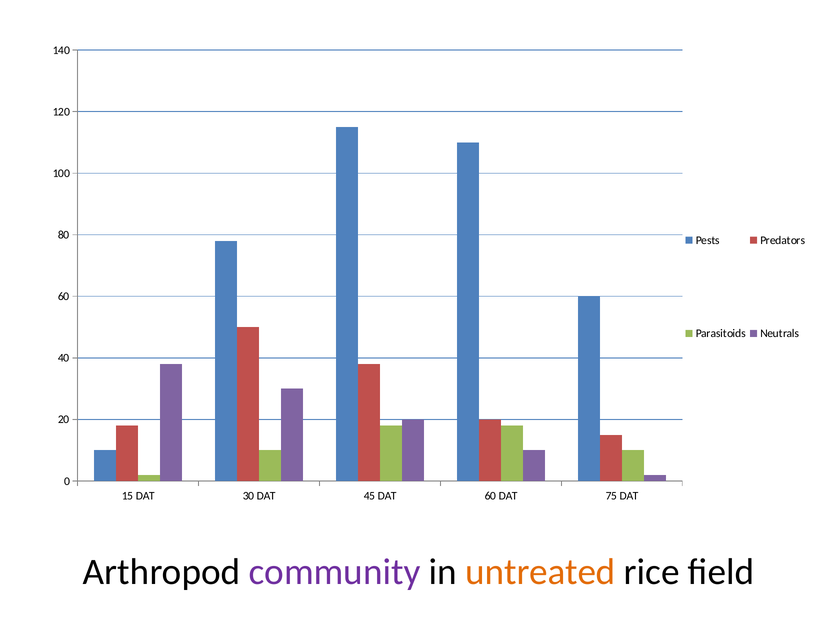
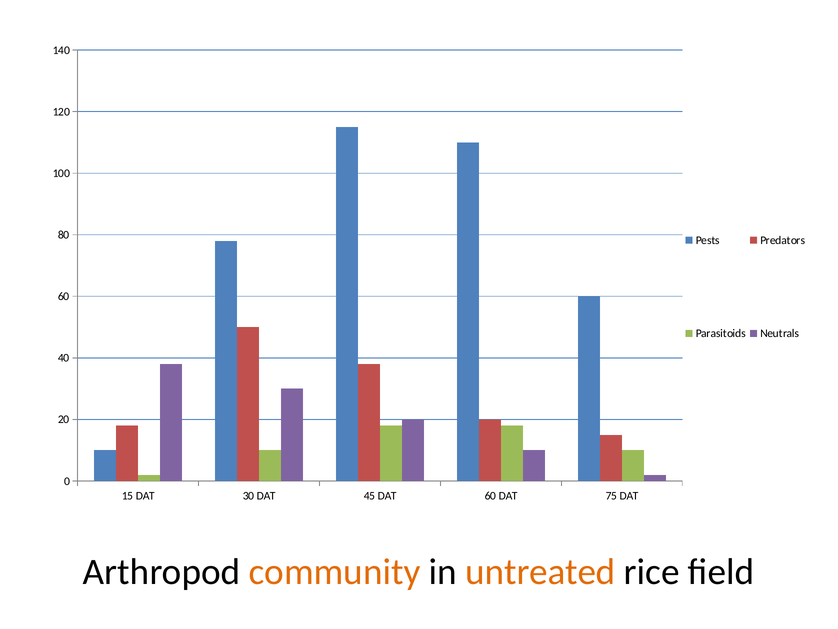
community colour: purple -> orange (335, 572)
